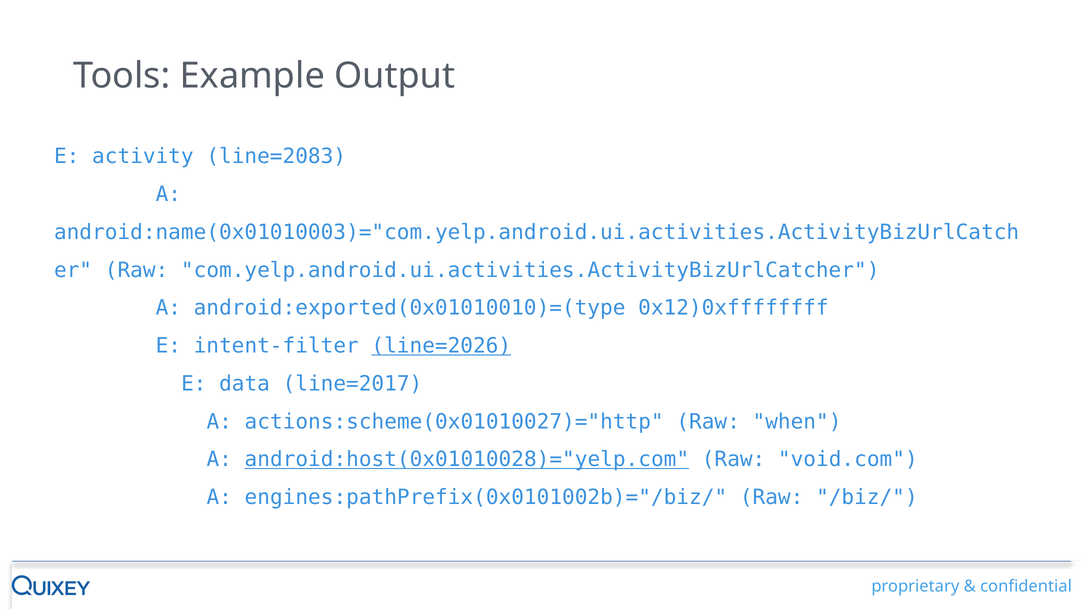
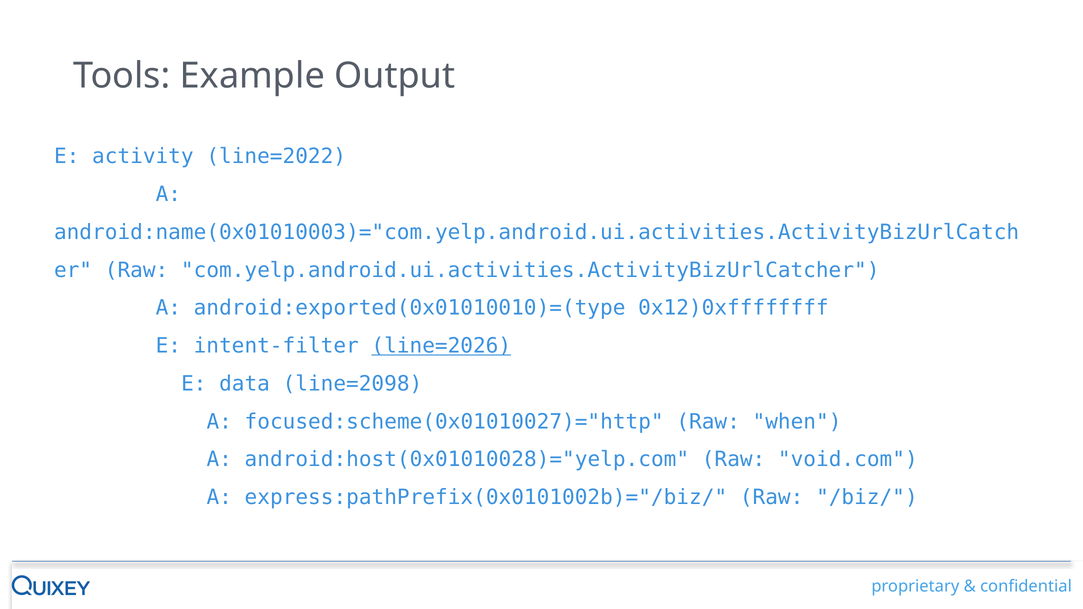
line=2083: line=2083 -> line=2022 (276, 156)
line=2017: line=2017 -> line=2098 (352, 384)
actions:scheme(0x01010027)="http: actions:scheme(0x01010027)="http -> focused:scheme(0x01010027)="http (454, 422)
android:host(0x01010028)="yelp.com underline: present -> none (467, 460)
engines:pathPrefix(0x0101002b)="/biz/: engines:pathPrefix(0x0101002b)="/biz/ -> express:pathPrefix(0x0101002b)="/biz/ (486, 498)
